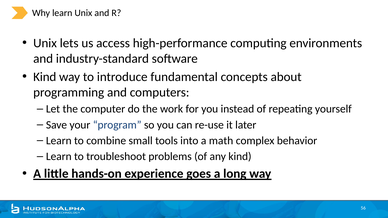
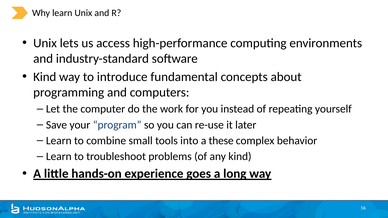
math: math -> these (221, 141)
